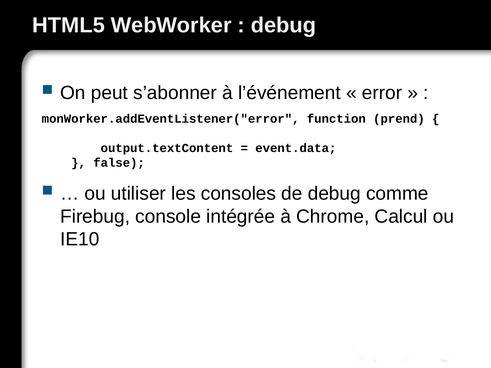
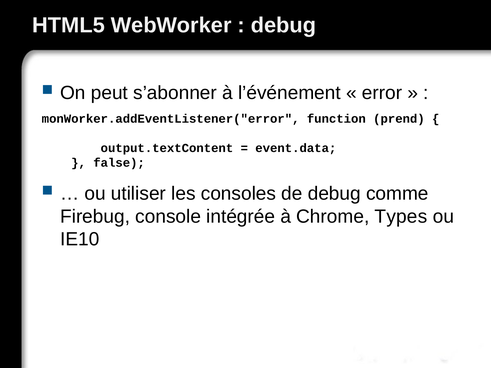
Calcul: Calcul -> Types (401, 217)
